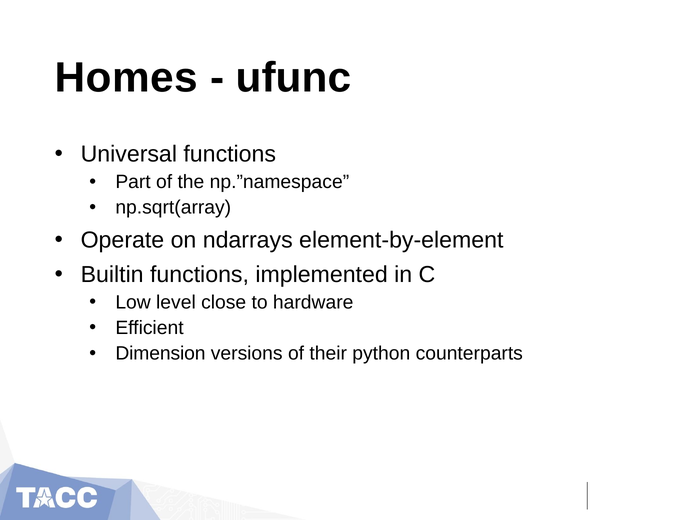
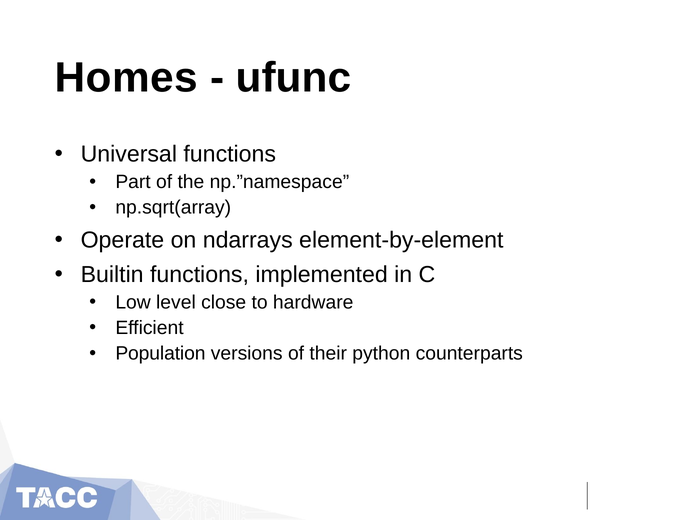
Dimension: Dimension -> Population (160, 354)
